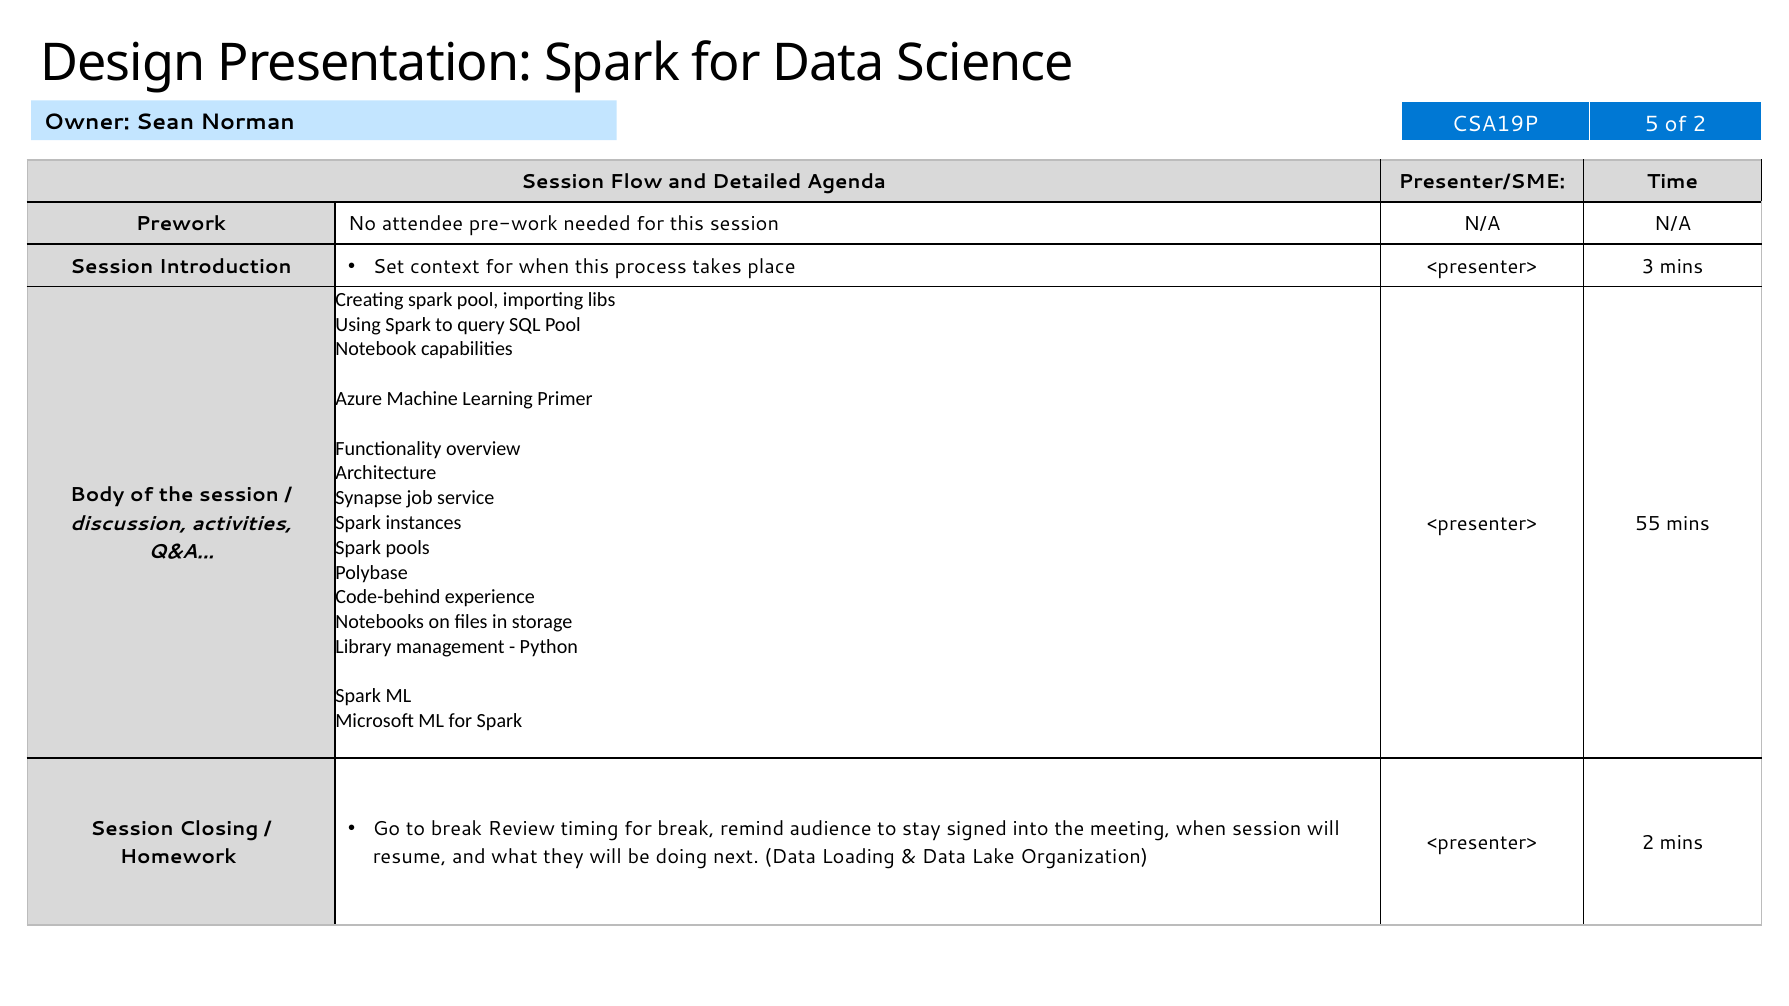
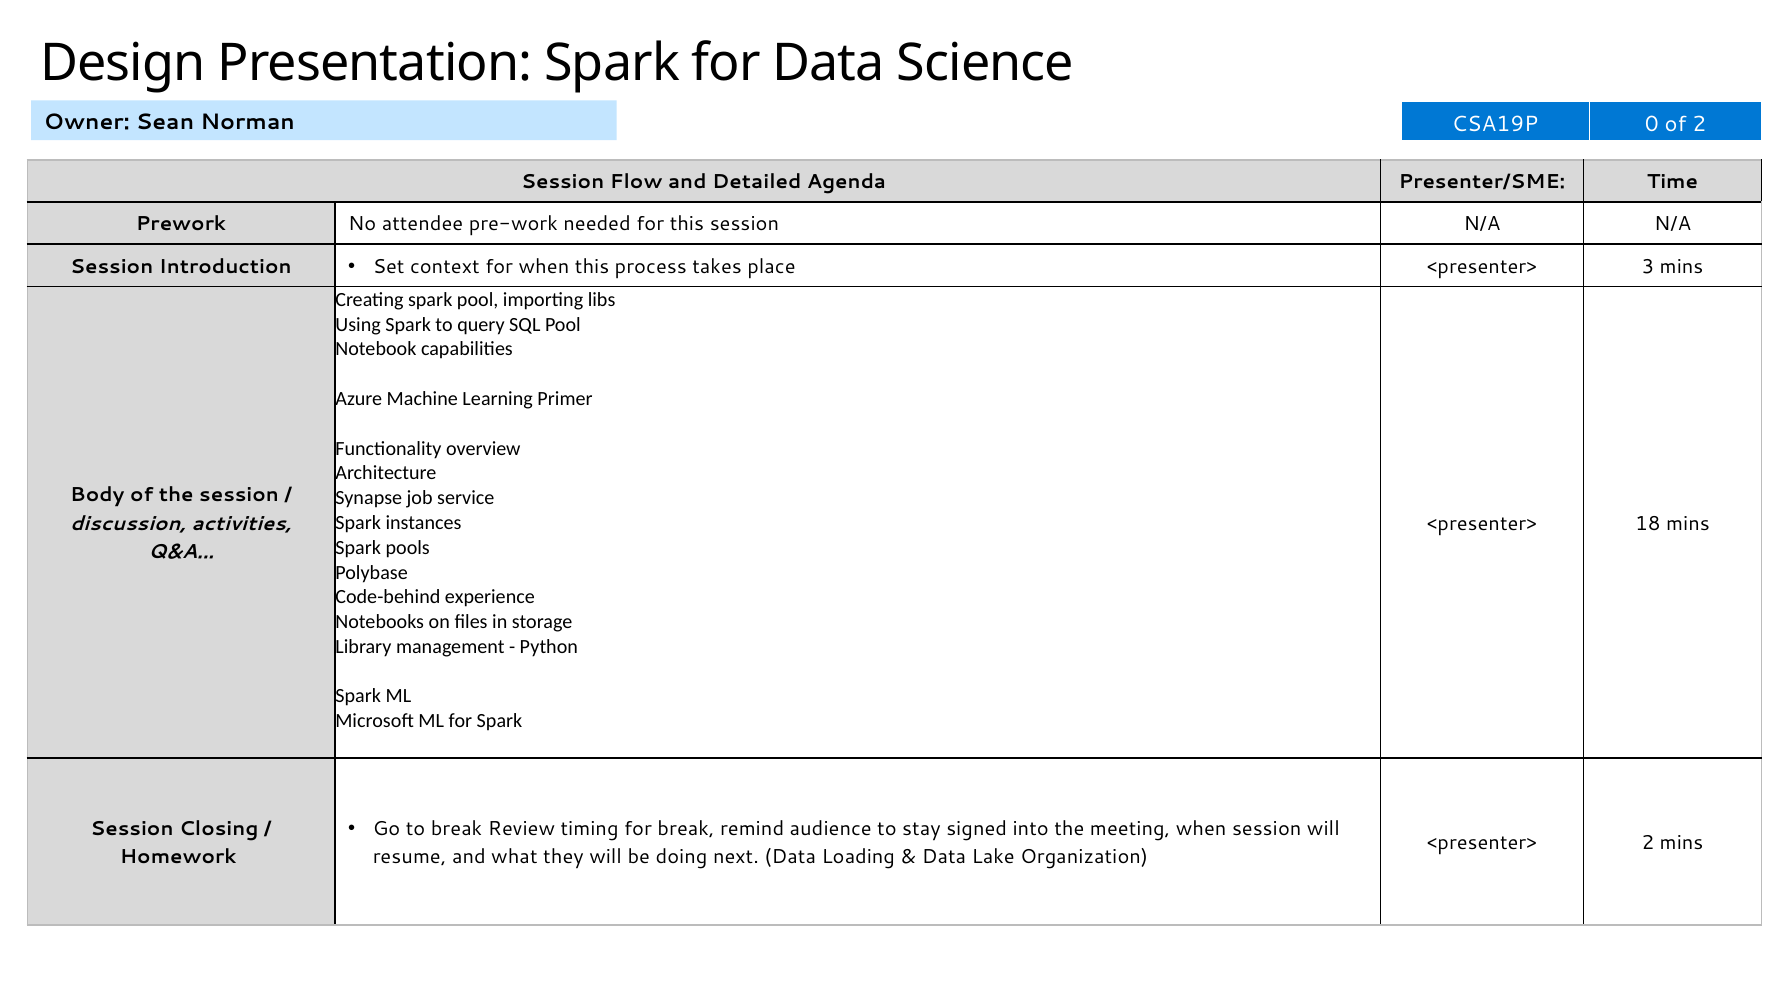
5: 5 -> 0 (1652, 124)
55: 55 -> 18 (1648, 523)
